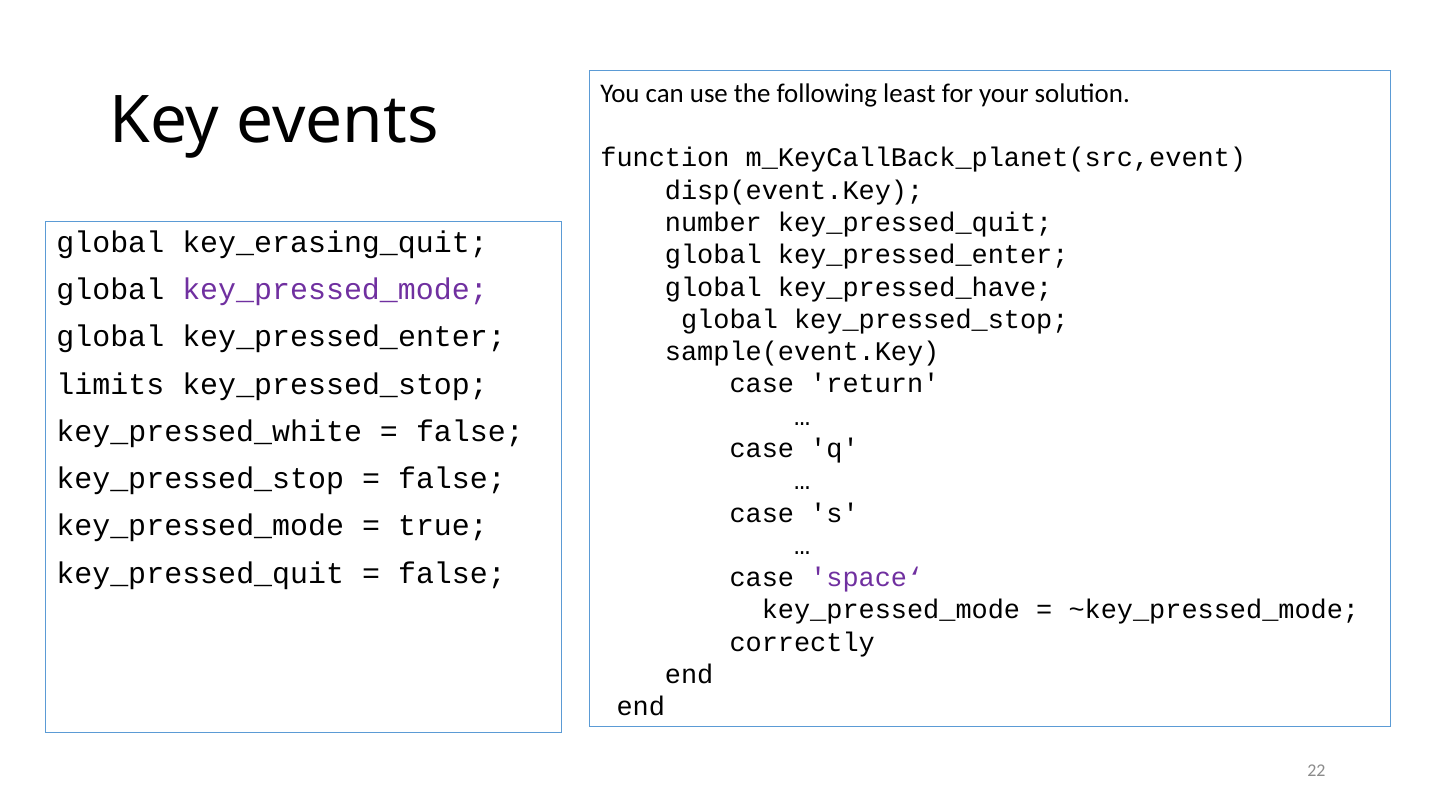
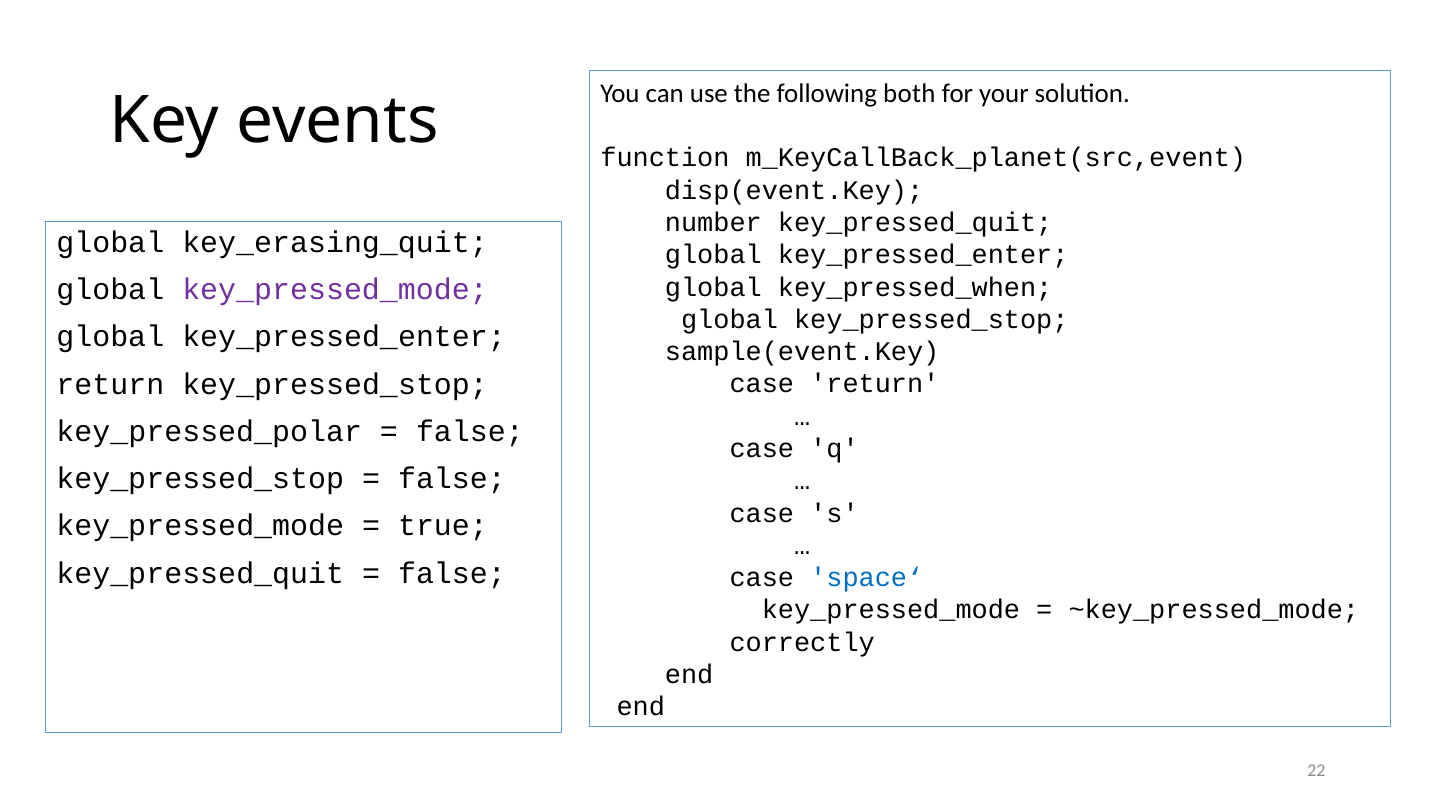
least: least -> both (909, 94)
key_pressed_have: key_pressed_have -> key_pressed_when (915, 287)
limits: limits -> return (110, 384)
key_pressed_white: key_pressed_white -> key_pressed_polar (209, 432)
space‘ colour: purple -> blue (867, 578)
